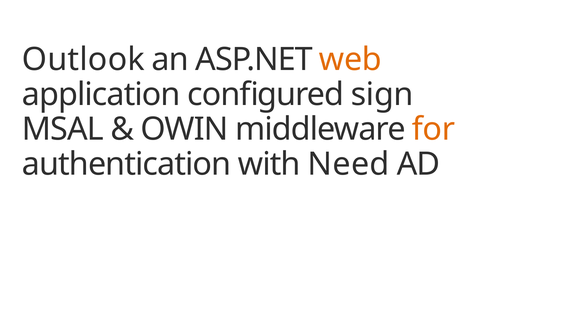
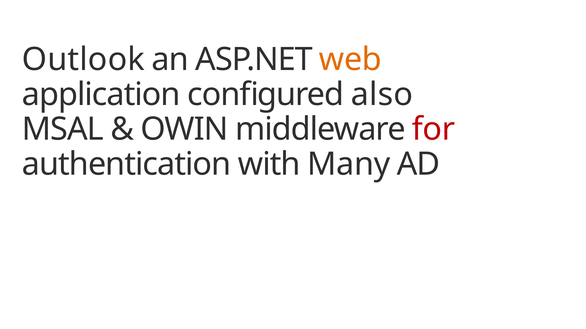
sign: sign -> also (382, 95)
for colour: orange -> red (434, 129)
Need: Need -> Many (349, 164)
